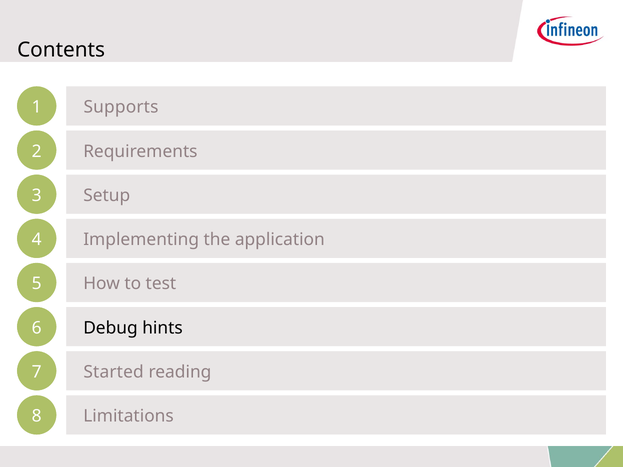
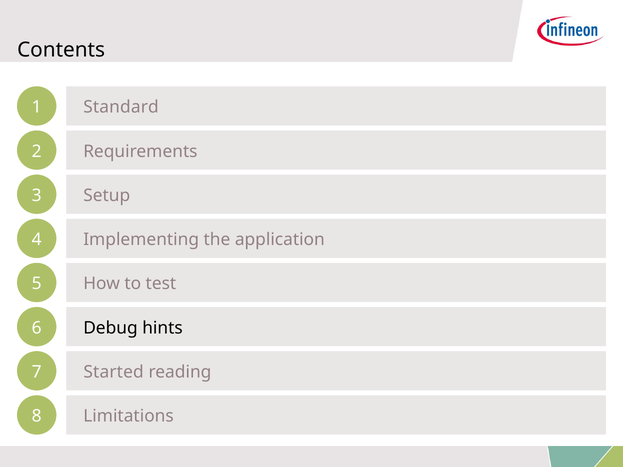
Supports: Supports -> Standard (121, 107)
